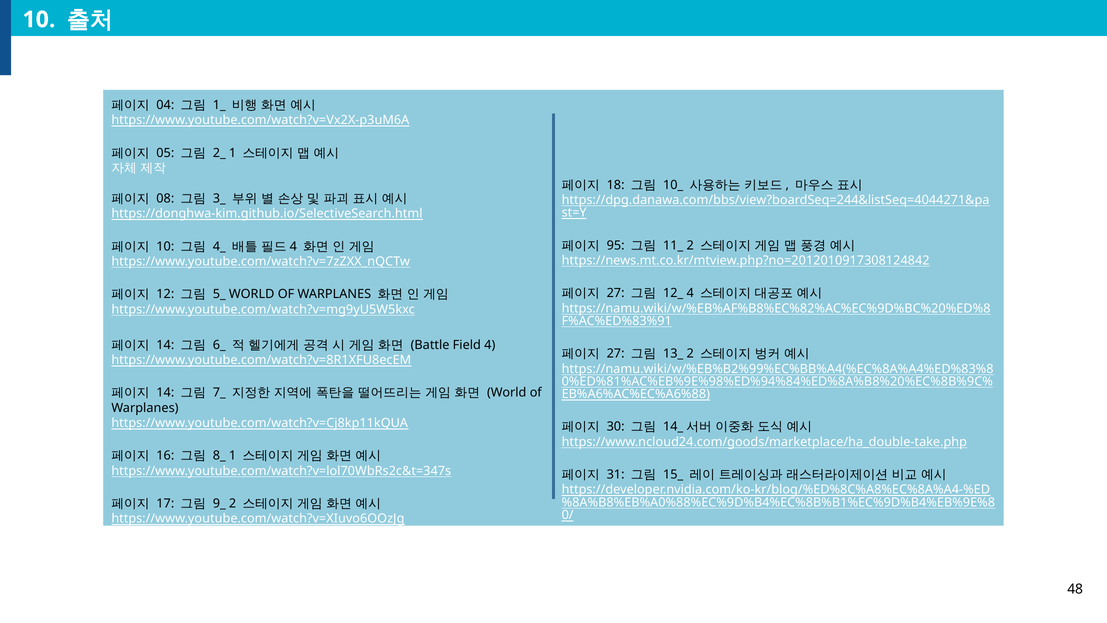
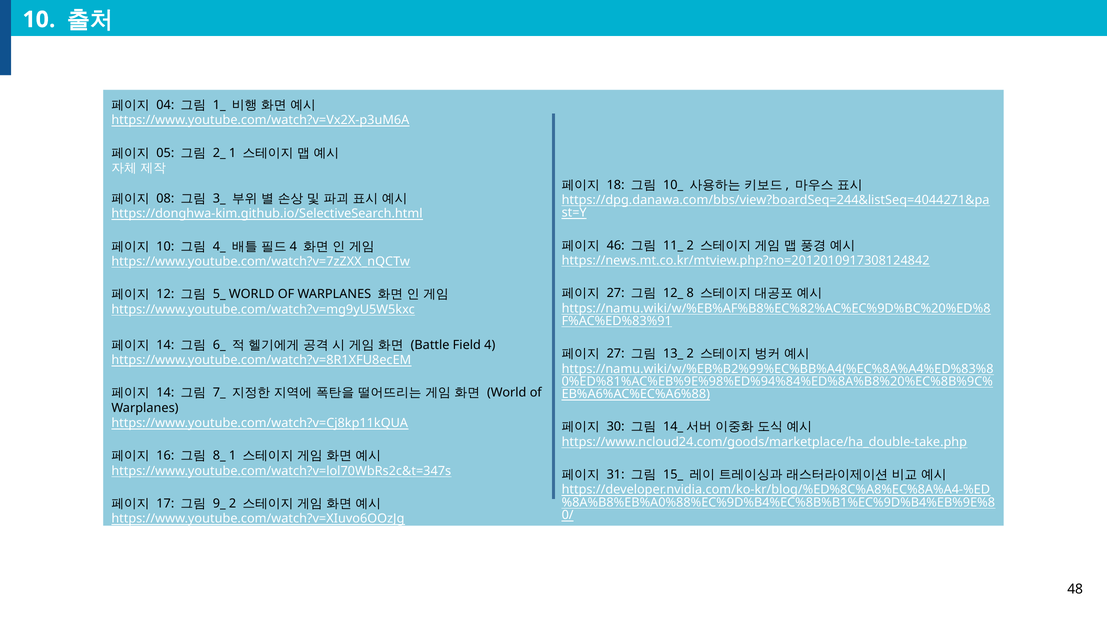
95: 95 -> 46 (616, 245)
12_ 4: 4 -> 8 (690, 293)
